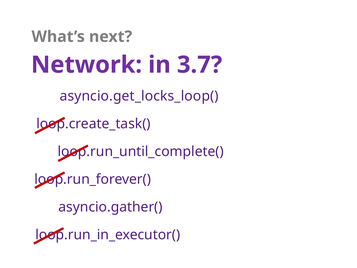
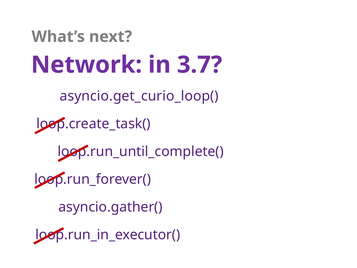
asyncio.get_locks_loop(: asyncio.get_locks_loop( -> asyncio.get_curio_loop( (139, 96)
